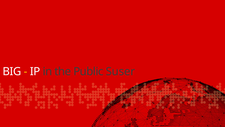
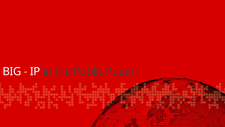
Suser: Suser -> Puser (120, 71)
